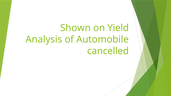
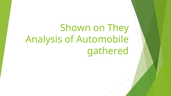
Yield: Yield -> They (118, 28)
cancelled: cancelled -> gathered (108, 51)
